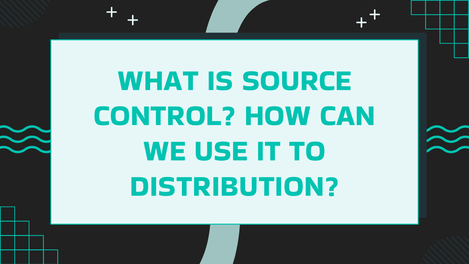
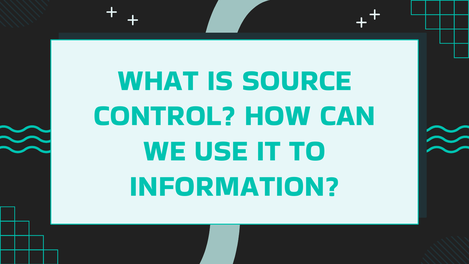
DISTRIBUTION: DISTRIBUTION -> INFORMATION (234, 186)
